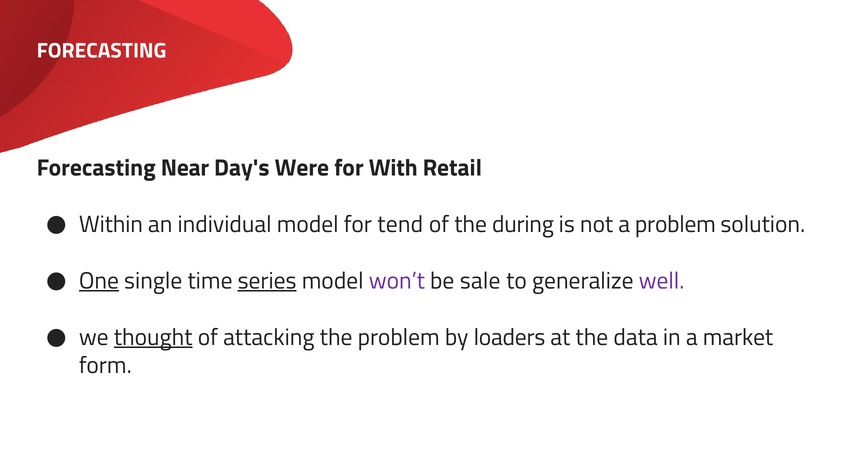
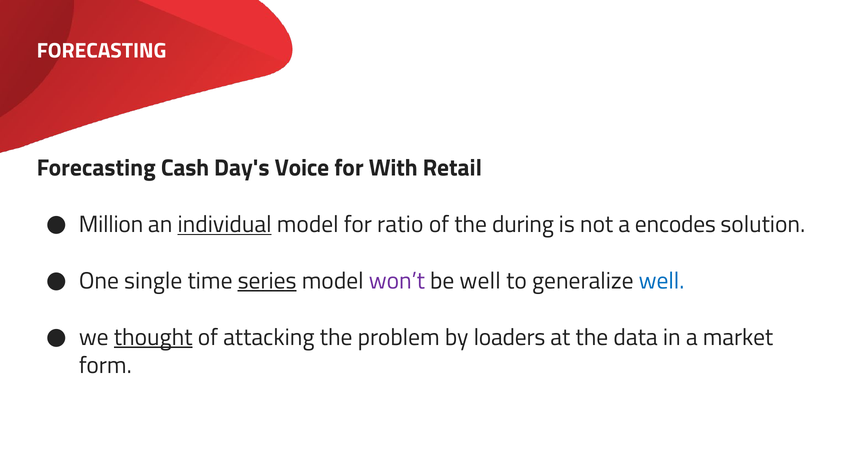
Near: Near -> Cash (185, 168)
Were: Were -> Voice (302, 168)
Within: Within -> Million (111, 224)
individual underline: none -> present (225, 224)
tend: tend -> ratio (400, 224)
a problem: problem -> encodes (675, 224)
One underline: present -> none (99, 281)
be sale: sale -> well (480, 281)
well colour: purple -> blue (662, 281)
